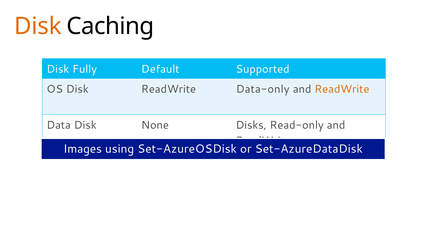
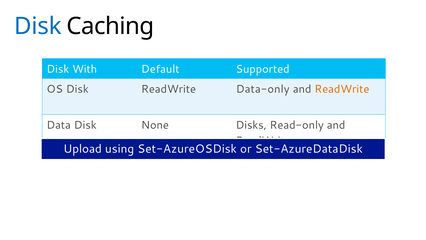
Disk colour: orange -> blue (38, 26)
Fully: Fully -> With (85, 69)
Images: Images -> Upload (83, 149)
